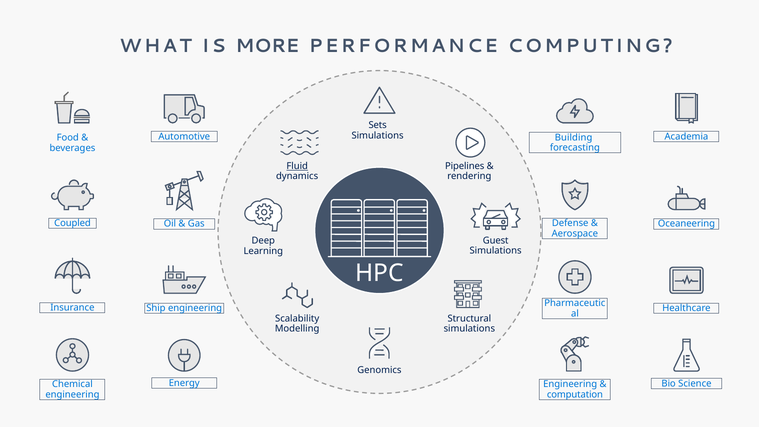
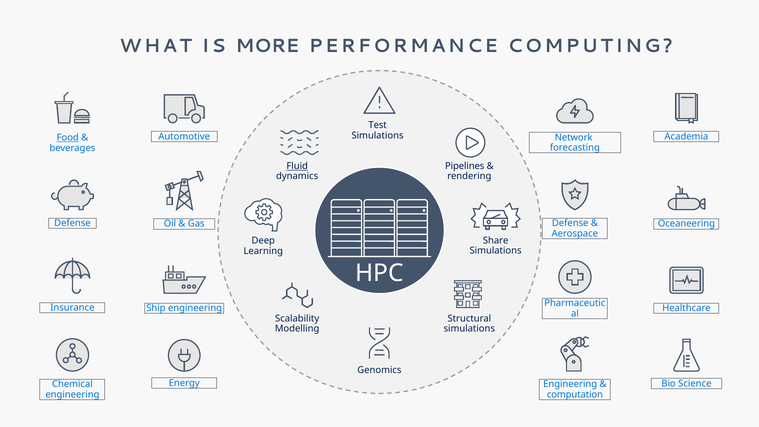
Sets: Sets -> Test (378, 125)
Building: Building -> Network (574, 137)
Food underline: none -> present (68, 138)
Coupled: Coupled -> Defense (72, 223)
Guest: Guest -> Share (496, 240)
